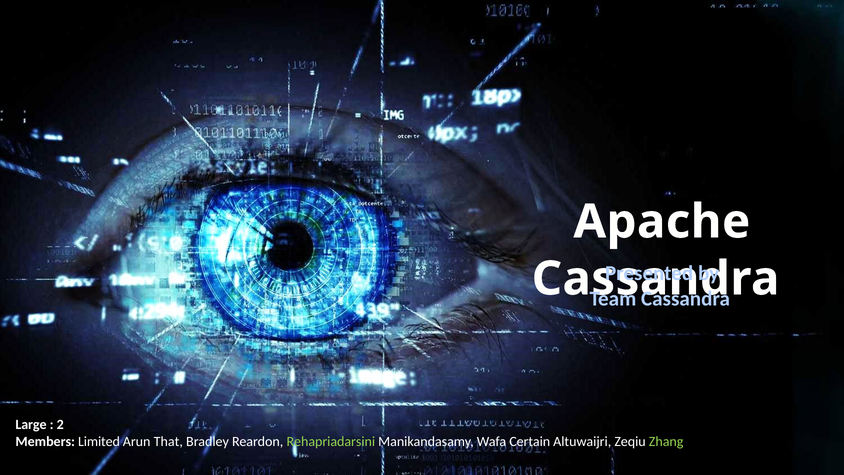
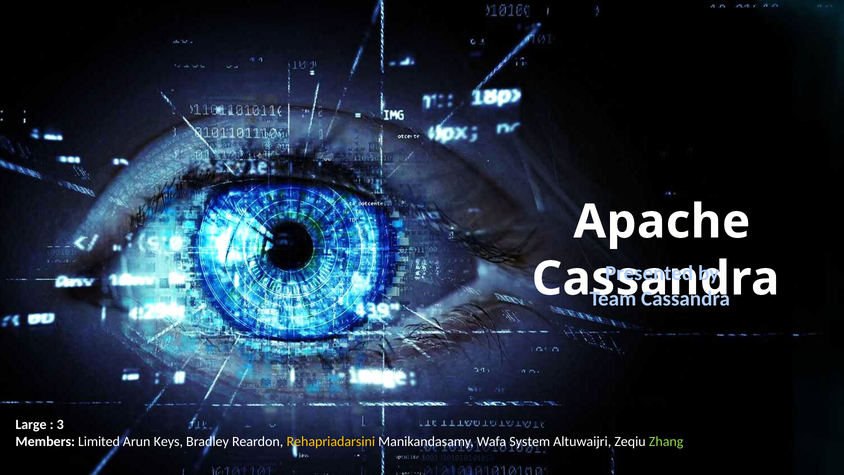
2: 2 -> 3 (60, 424)
That: That -> Keys (168, 441)
Rehapriadarsini colour: light green -> yellow (331, 441)
Certain: Certain -> System (530, 441)
